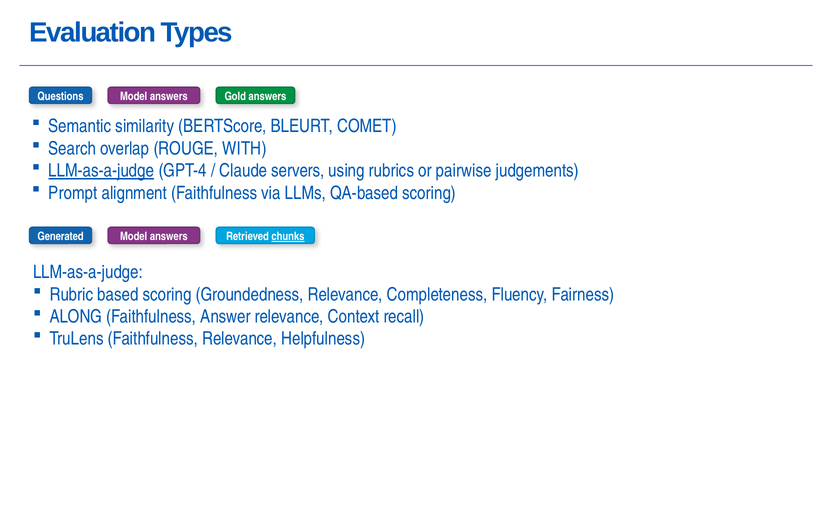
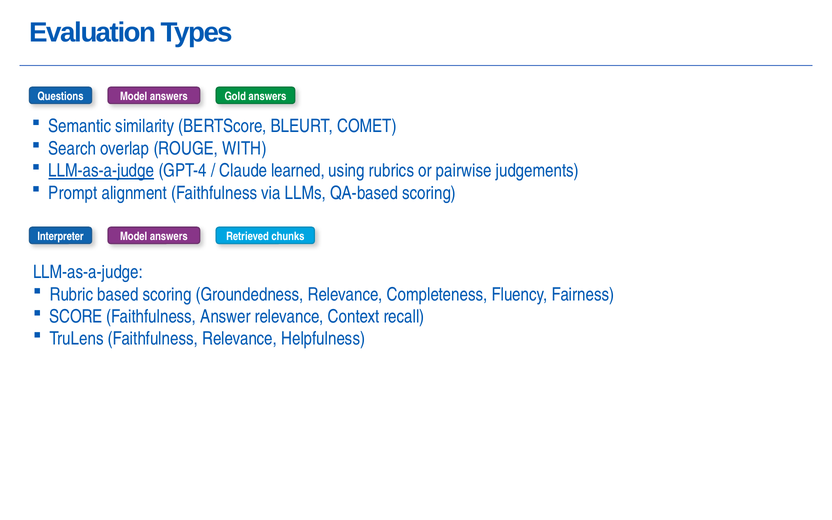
servers: servers -> learned (298, 171)
Generated: Generated -> Interpreter (61, 237)
chunks underline: present -> none (288, 237)
ALONG: ALONG -> SCORE (76, 317)
